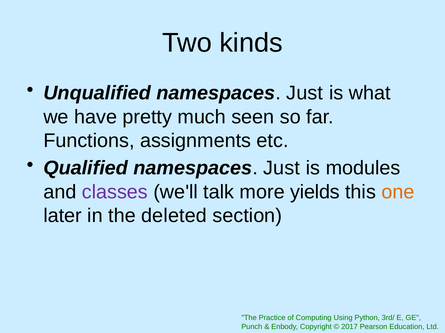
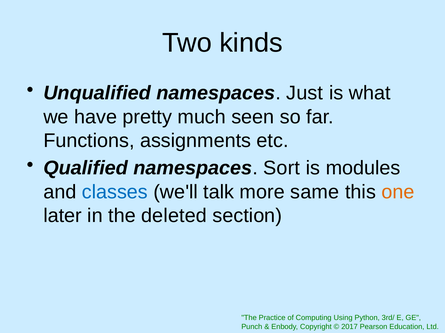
Qualified namespaces Just: Just -> Sort (282, 169)
classes colour: purple -> blue (115, 192)
yields: yields -> same (315, 192)
